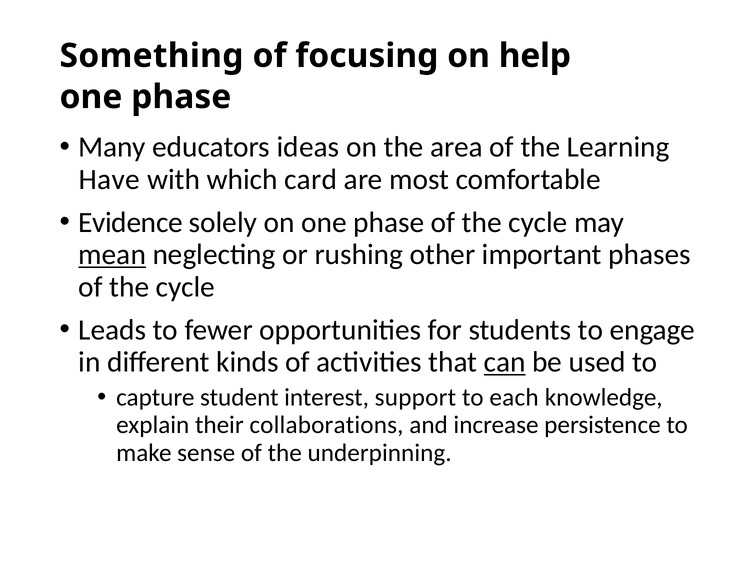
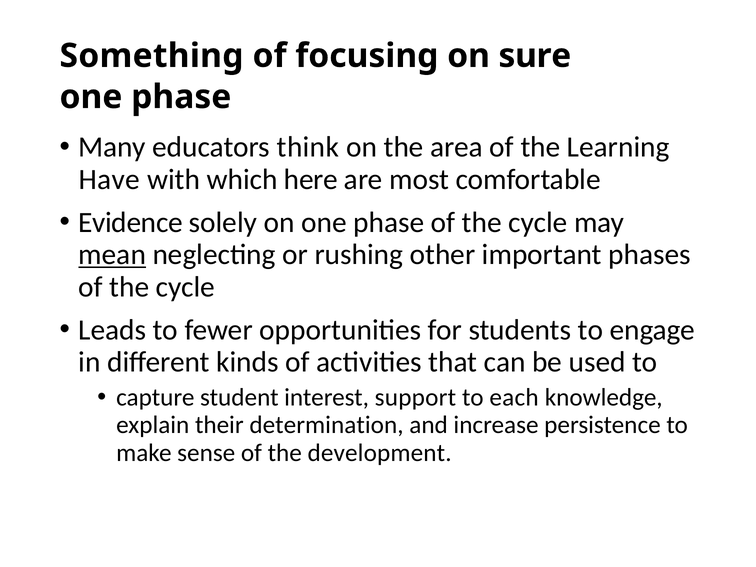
help: help -> sure (535, 56)
ideas: ideas -> think (308, 147)
card: card -> here (311, 180)
can underline: present -> none (505, 362)
collaborations: collaborations -> determination (326, 425)
underpinning: underpinning -> development (380, 453)
